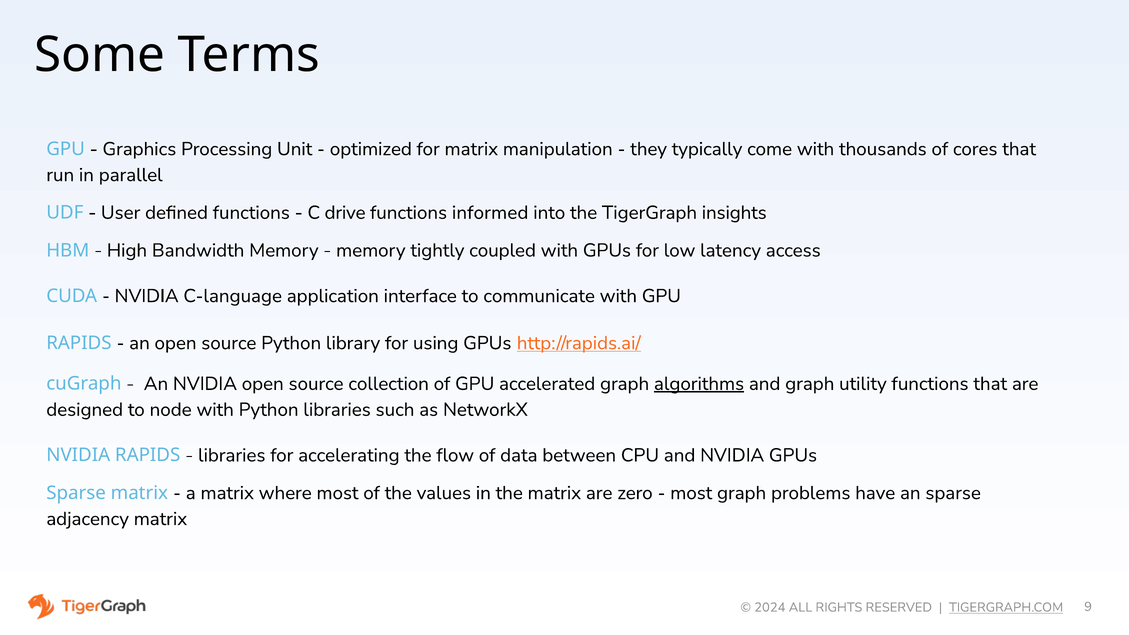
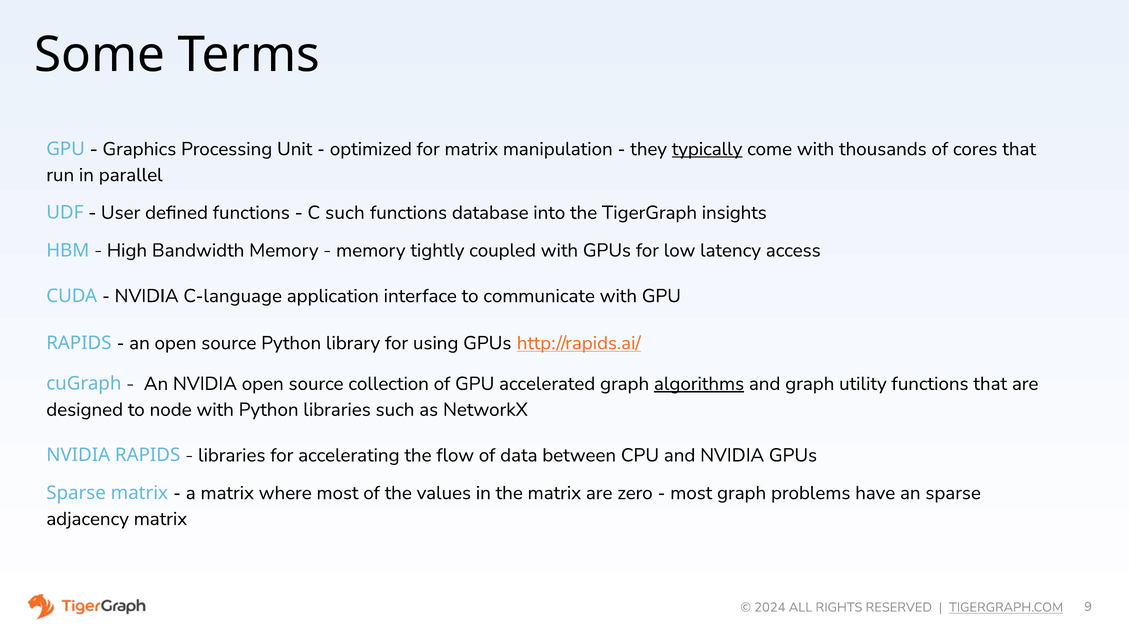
typically underline: none -> present (707, 149)
C drive: drive -> such (345, 213)
informed: informed -> database (490, 213)
